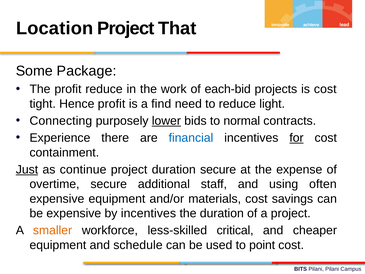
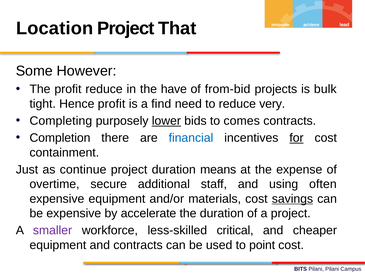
Package: Package -> However (87, 71)
work: work -> have (174, 89)
each-bid: each-bid -> from-bid (228, 89)
is cost: cost -> bulk (325, 89)
light: light -> very (272, 104)
Connecting: Connecting -> Completing (61, 121)
normal: normal -> comes (242, 121)
Experience: Experience -> Completion (60, 138)
Just underline: present -> none (27, 169)
duration secure: secure -> means (218, 169)
savings underline: none -> present (292, 199)
by incentives: incentives -> accelerate (149, 213)
smaller colour: orange -> purple (52, 230)
and schedule: schedule -> contracts (138, 245)
